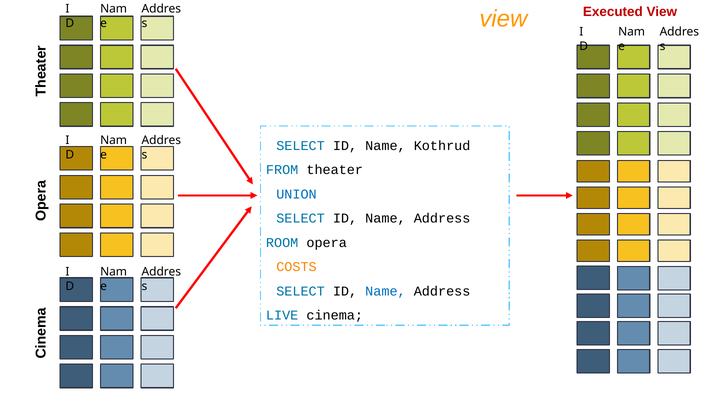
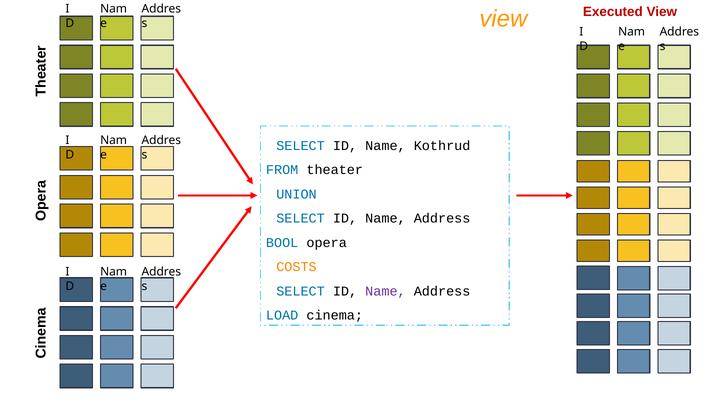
ROOM: ROOM -> BOOL (282, 243)
Name colour: blue -> purple (385, 292)
LIVE: LIVE -> LOAD (282, 316)
